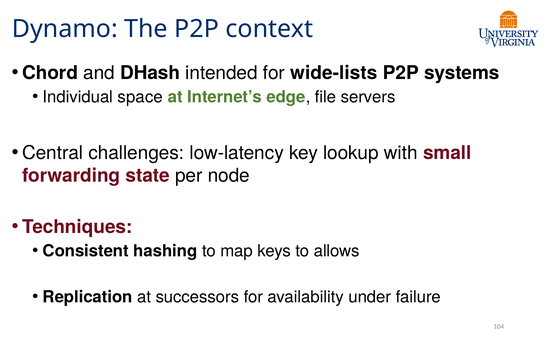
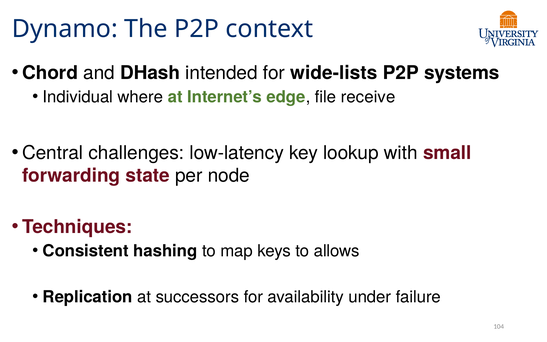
space: space -> where (140, 97)
servers: servers -> receive (368, 97)
